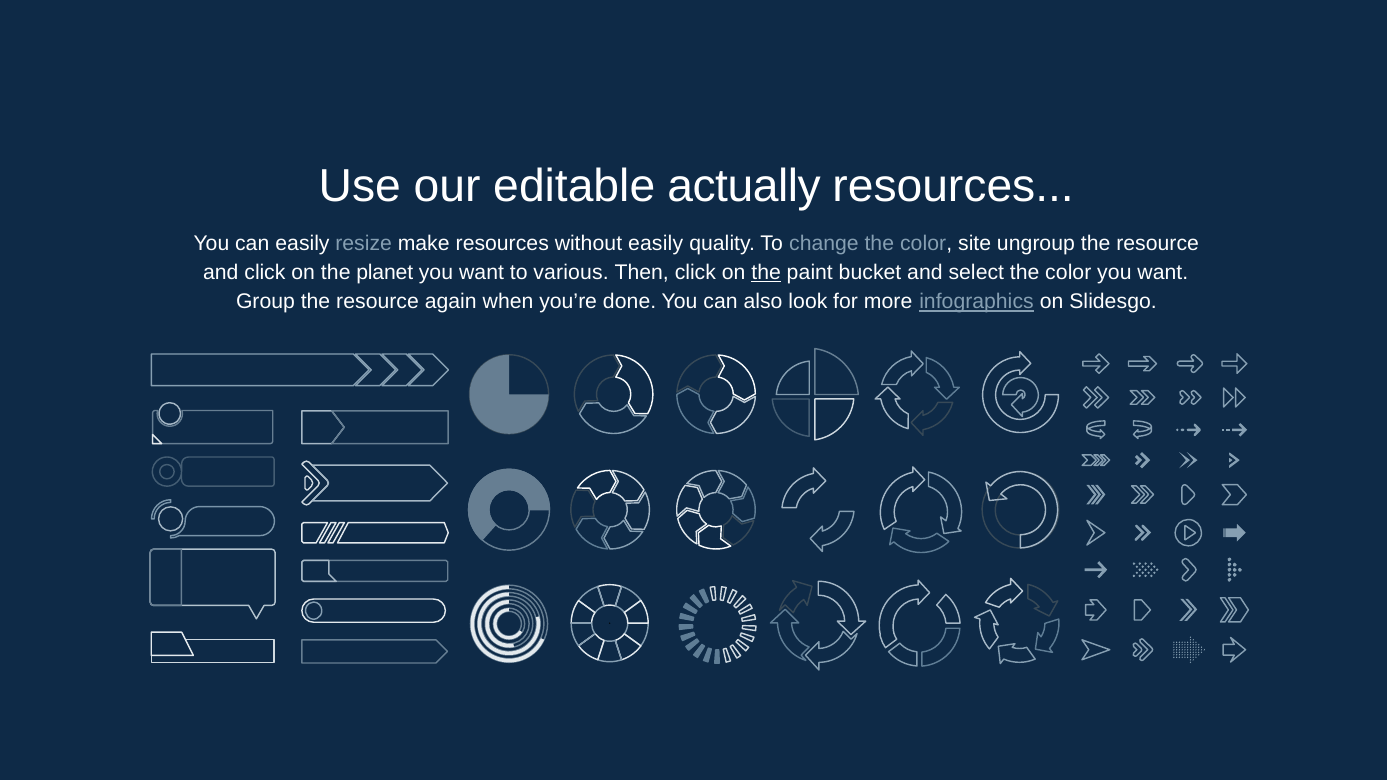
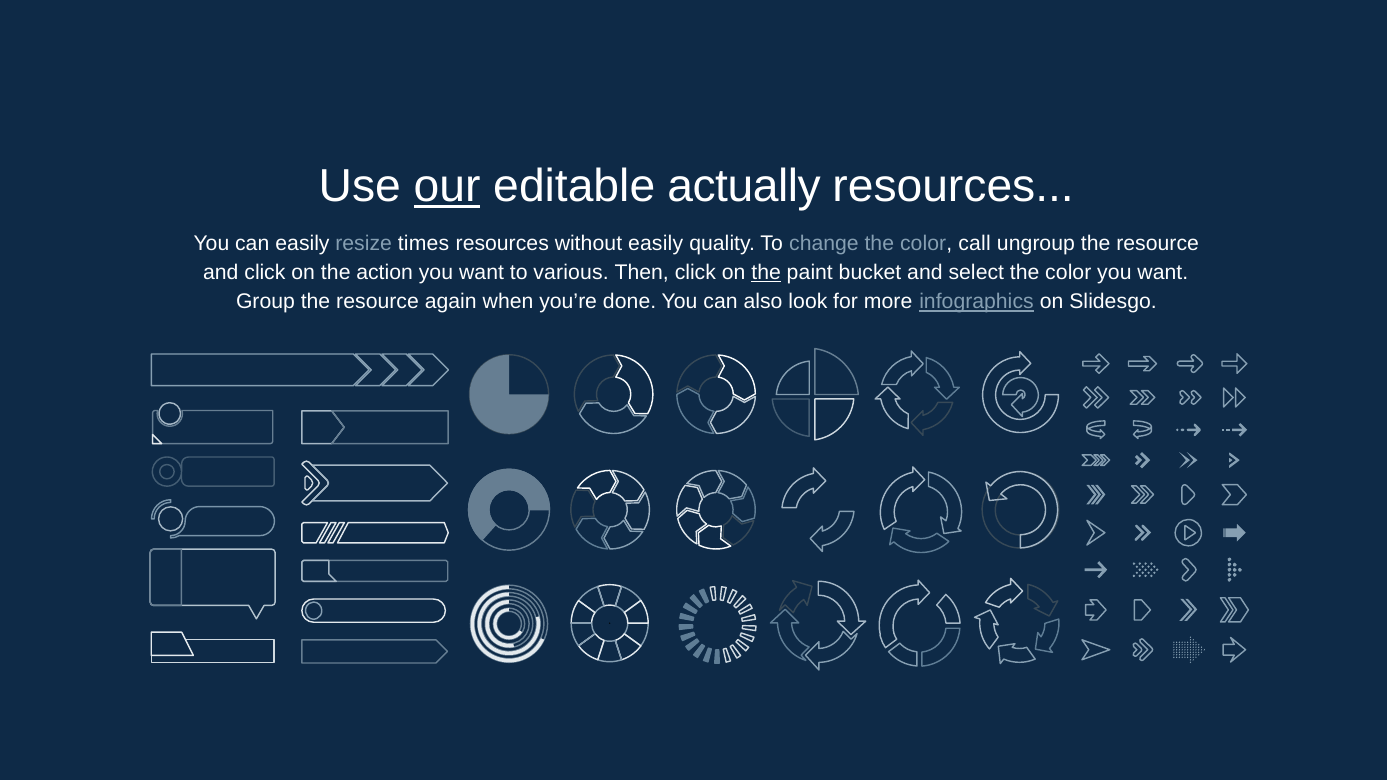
our underline: none -> present (447, 186)
make: make -> times (424, 243)
site: site -> call (975, 243)
planet: planet -> action (385, 273)
